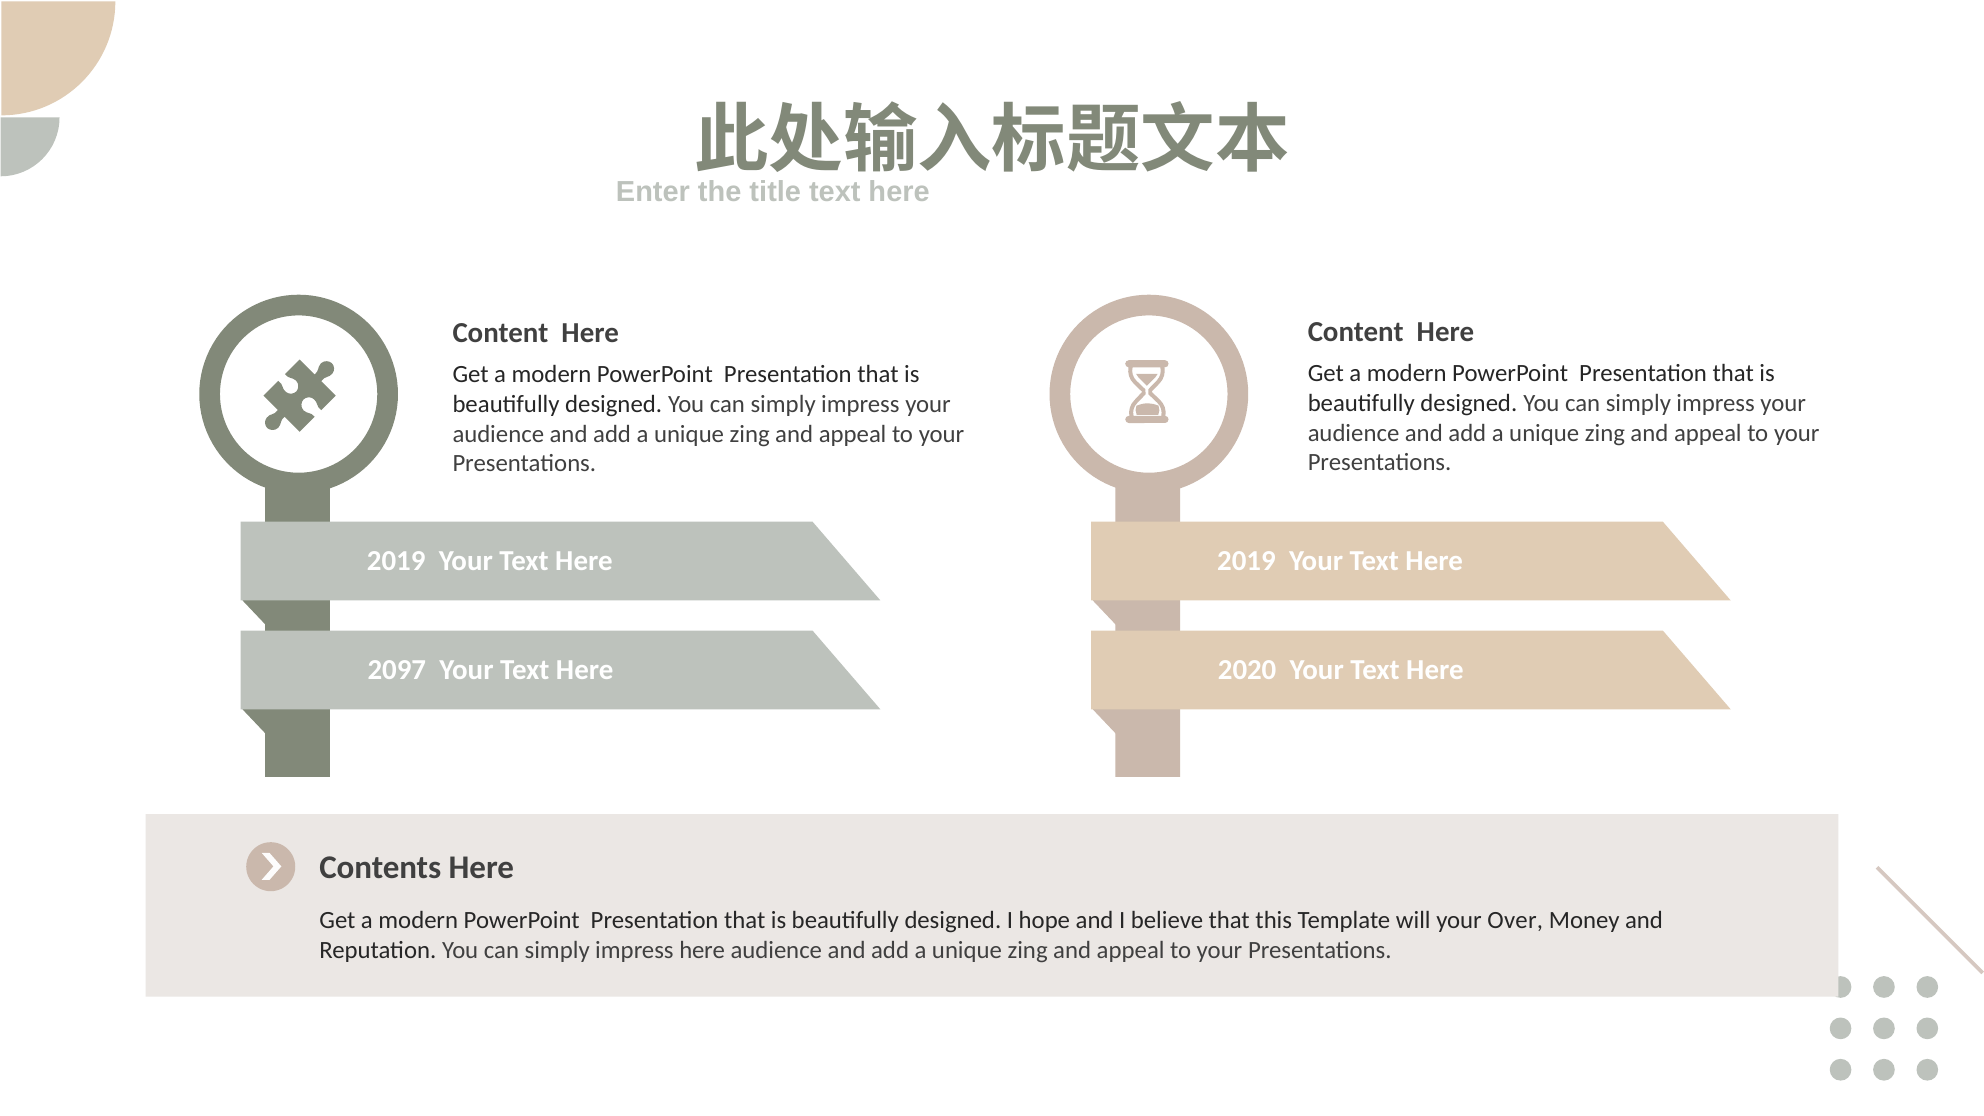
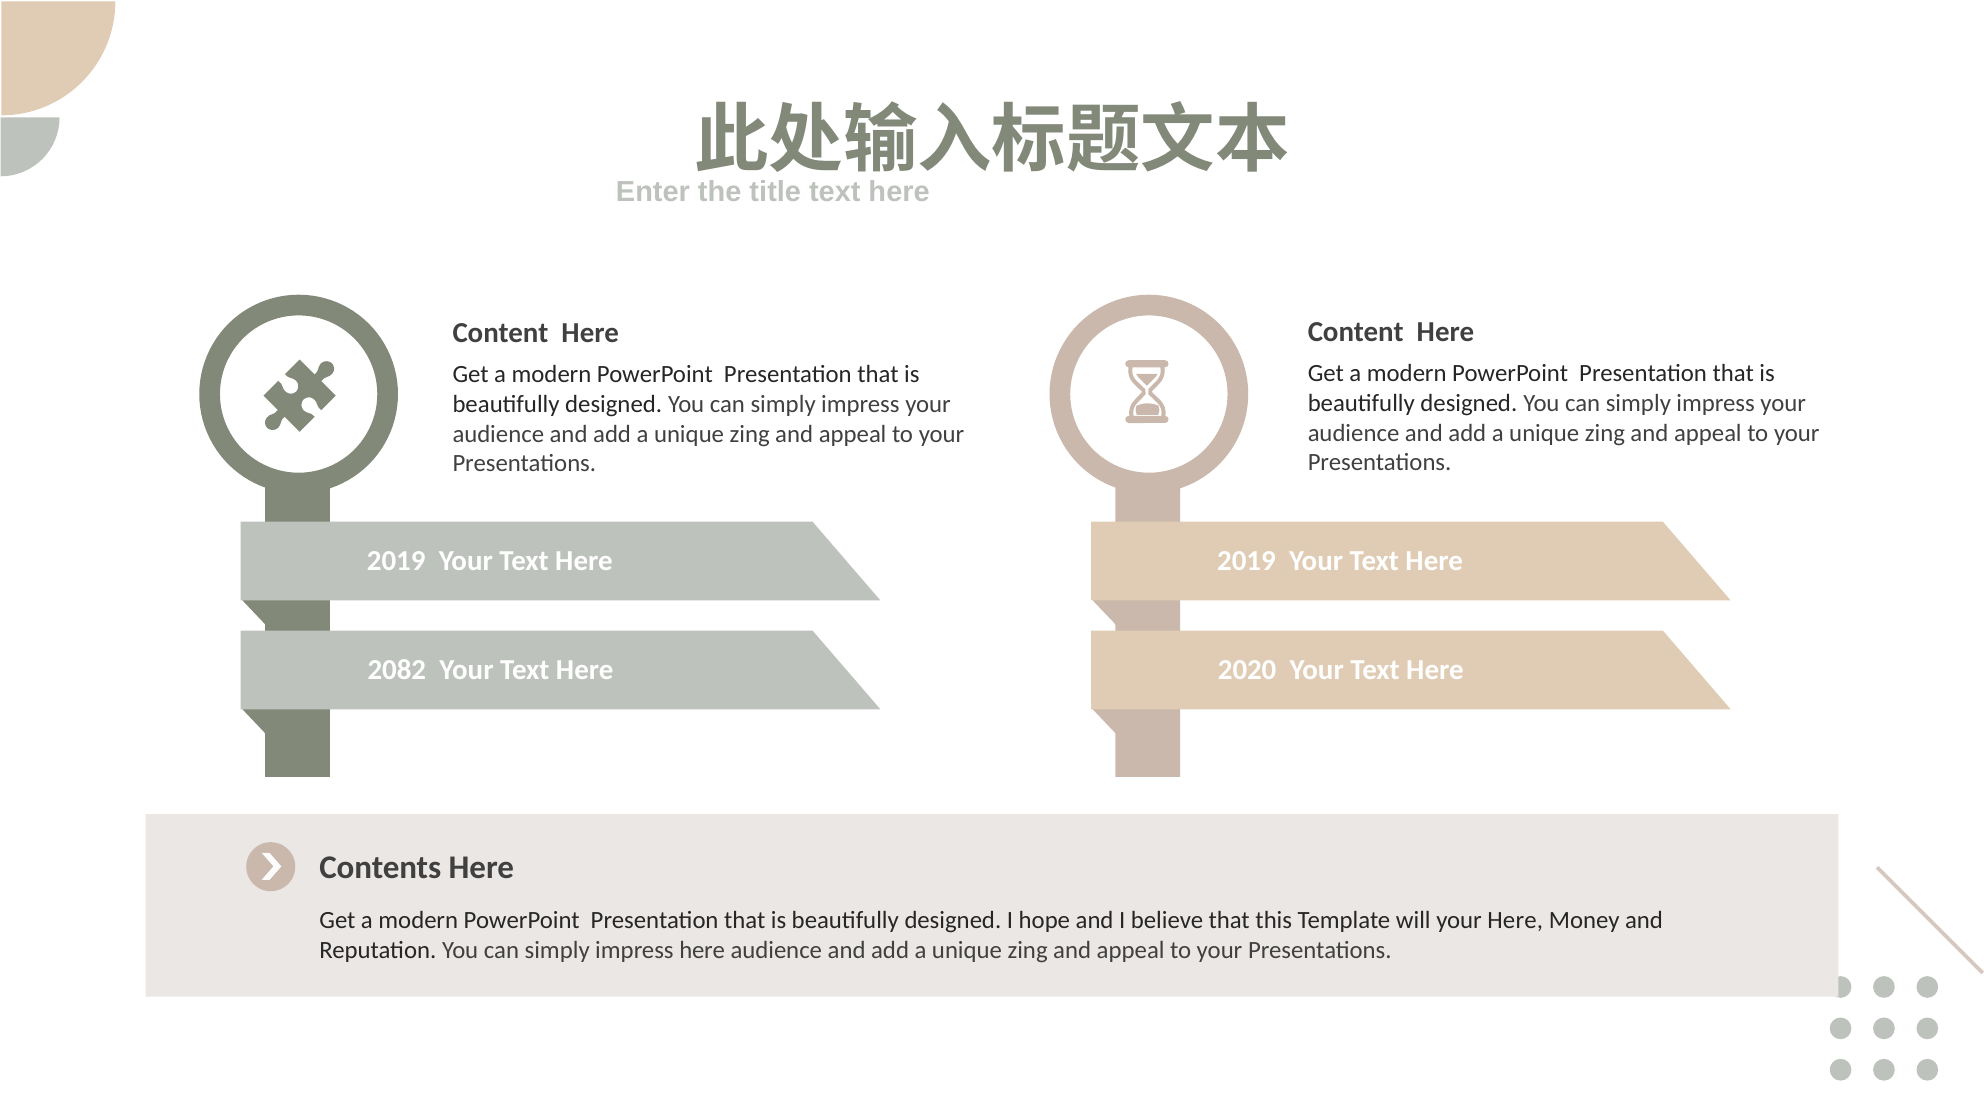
2097: 2097 -> 2082 (397, 670)
your Over: Over -> Here (1515, 921)
